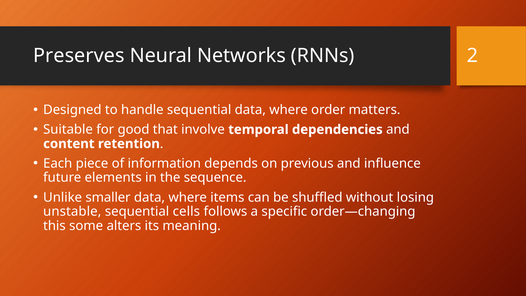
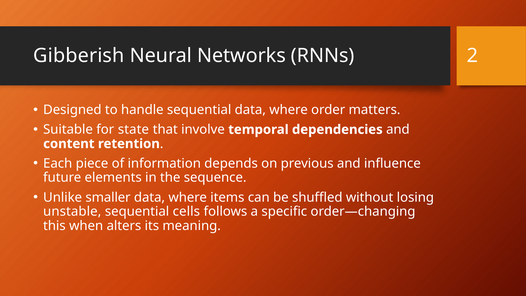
Preserves: Preserves -> Gibberish (79, 56)
good: good -> state (133, 129)
some: some -> when (86, 226)
